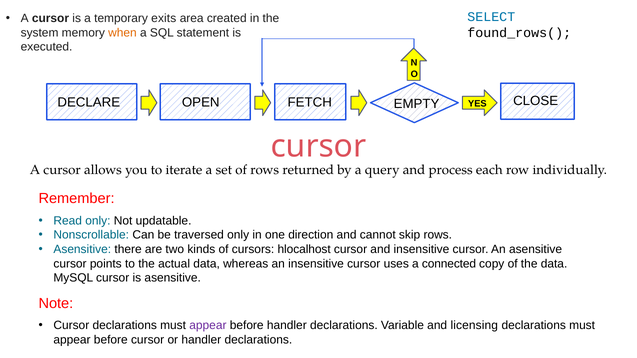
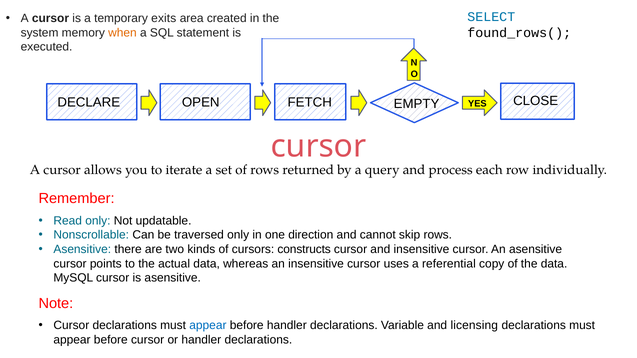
hlocalhost: hlocalhost -> constructs (304, 250)
connected: connected -> referential (449, 264)
appear colour: purple -> blue (208, 326)
